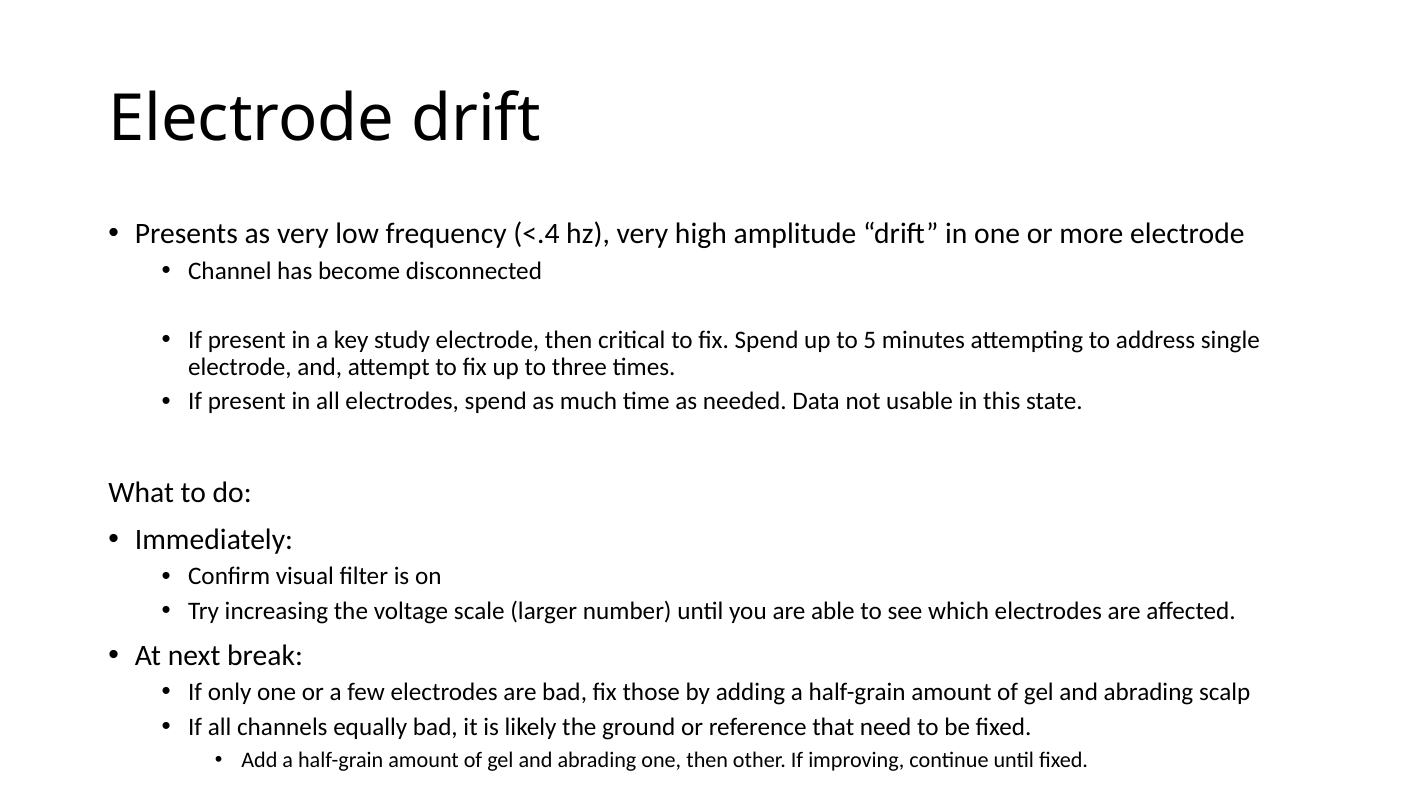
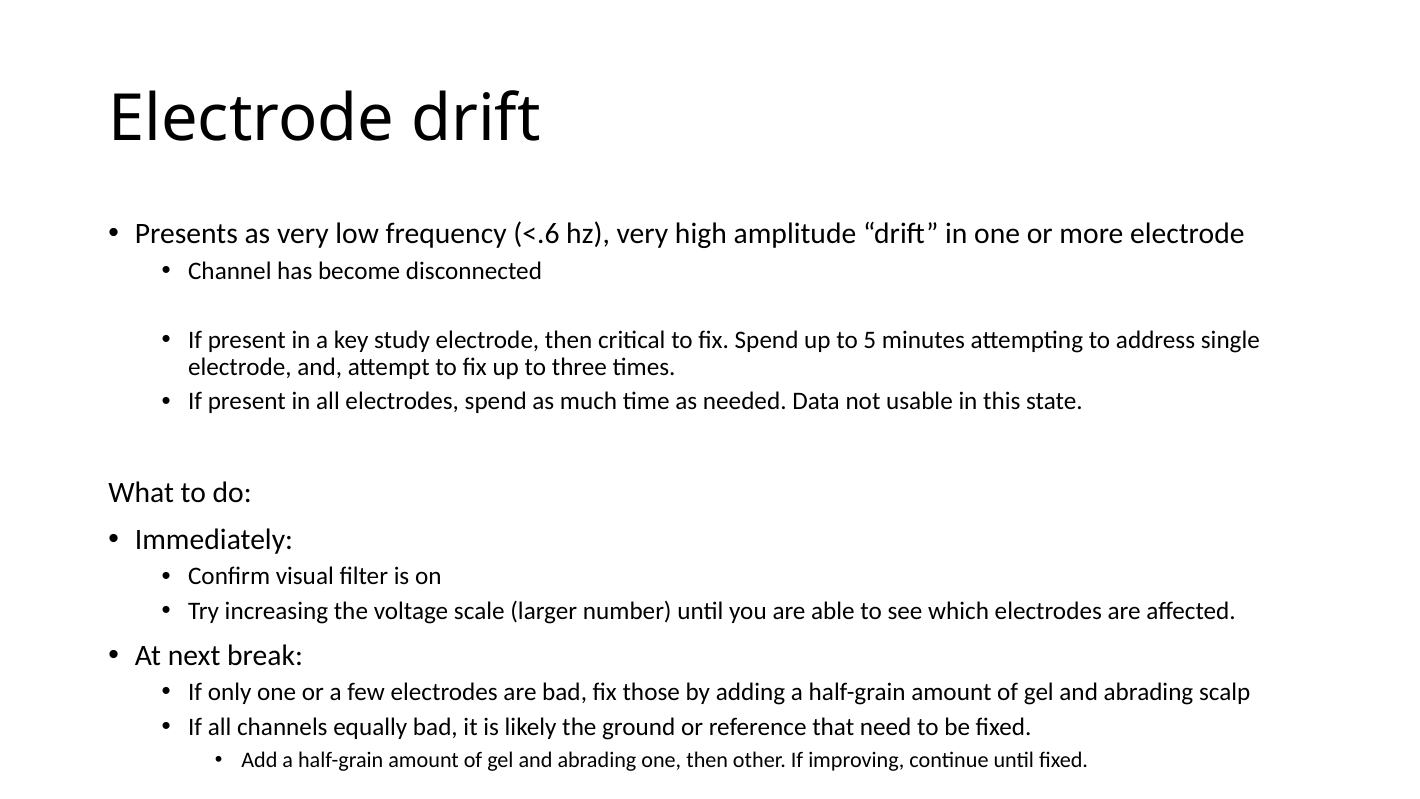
<.4: <.4 -> <.6 (536, 234)
